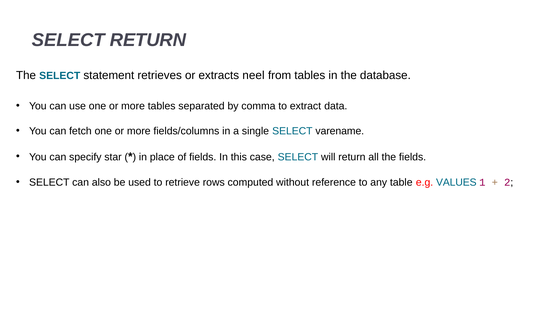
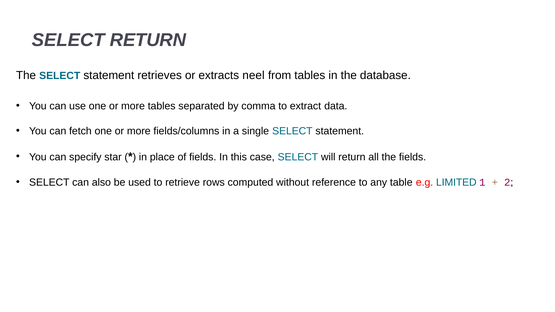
single SELECT varename: varename -> statement (340, 131)
VALUES: VALUES -> LIMITED (456, 182)
